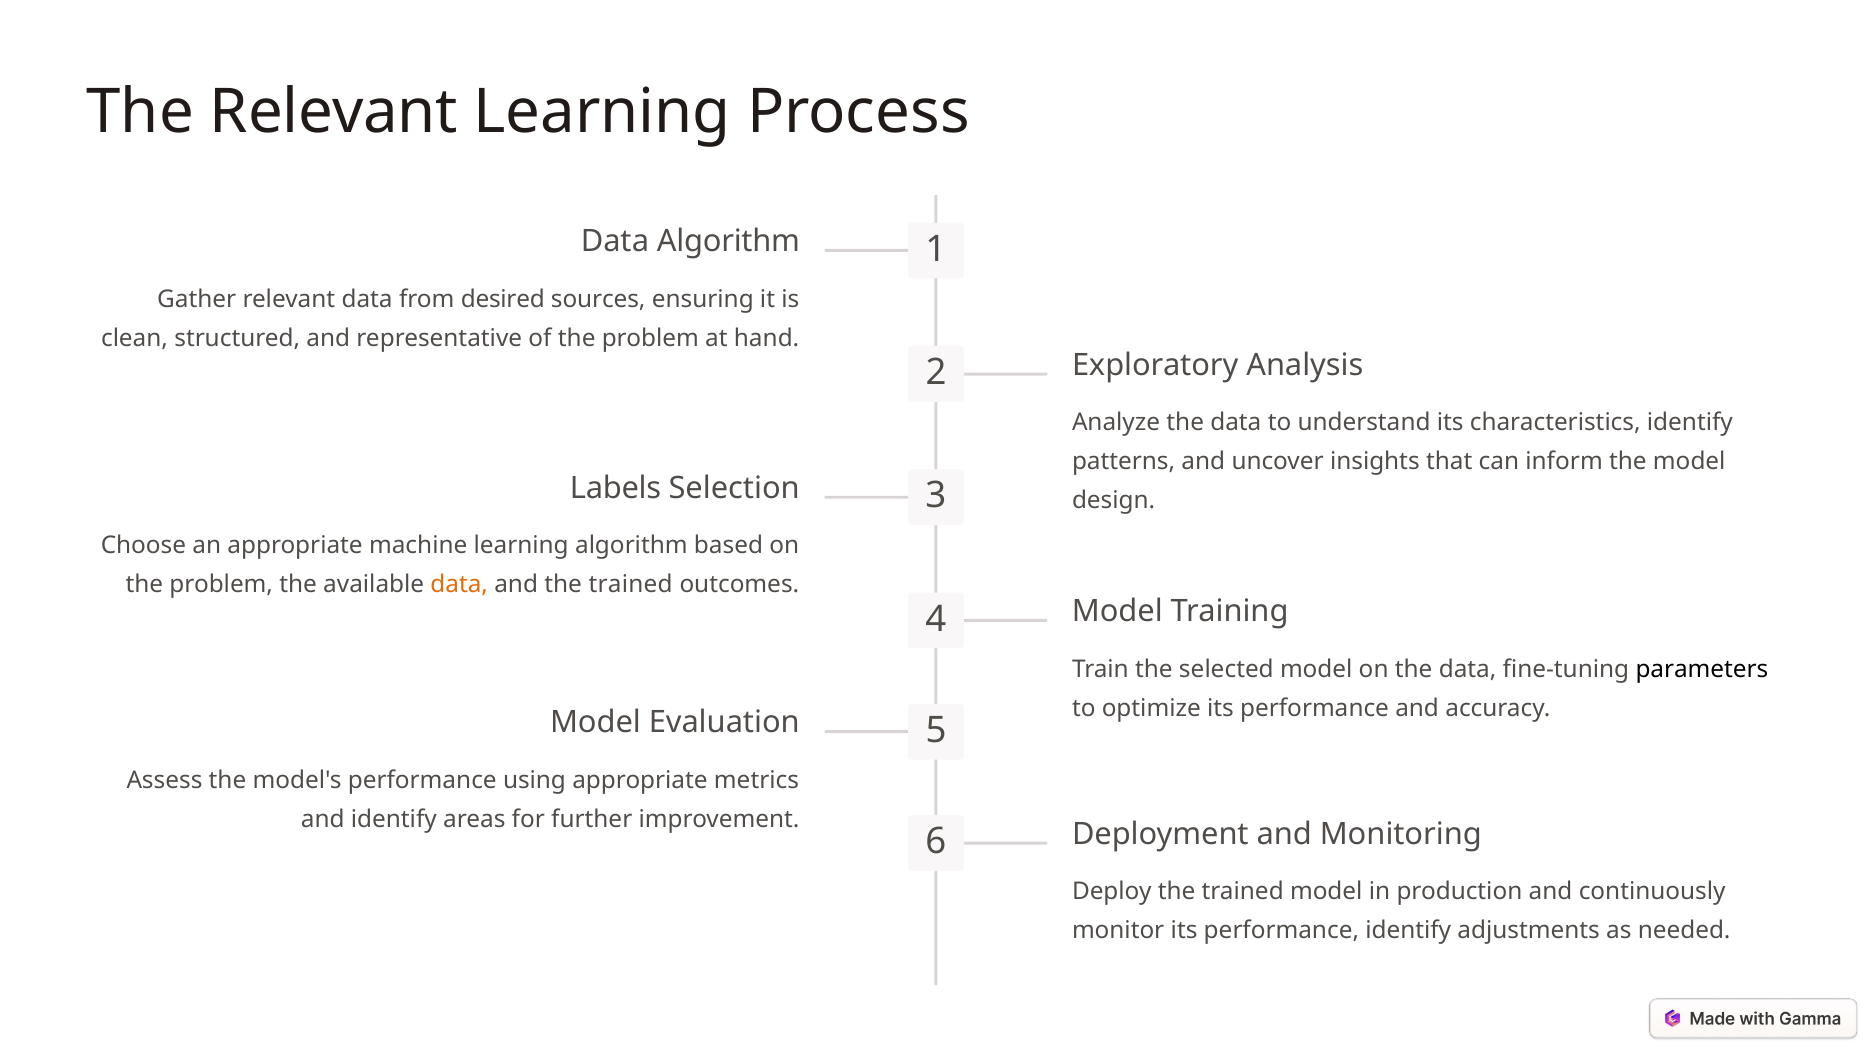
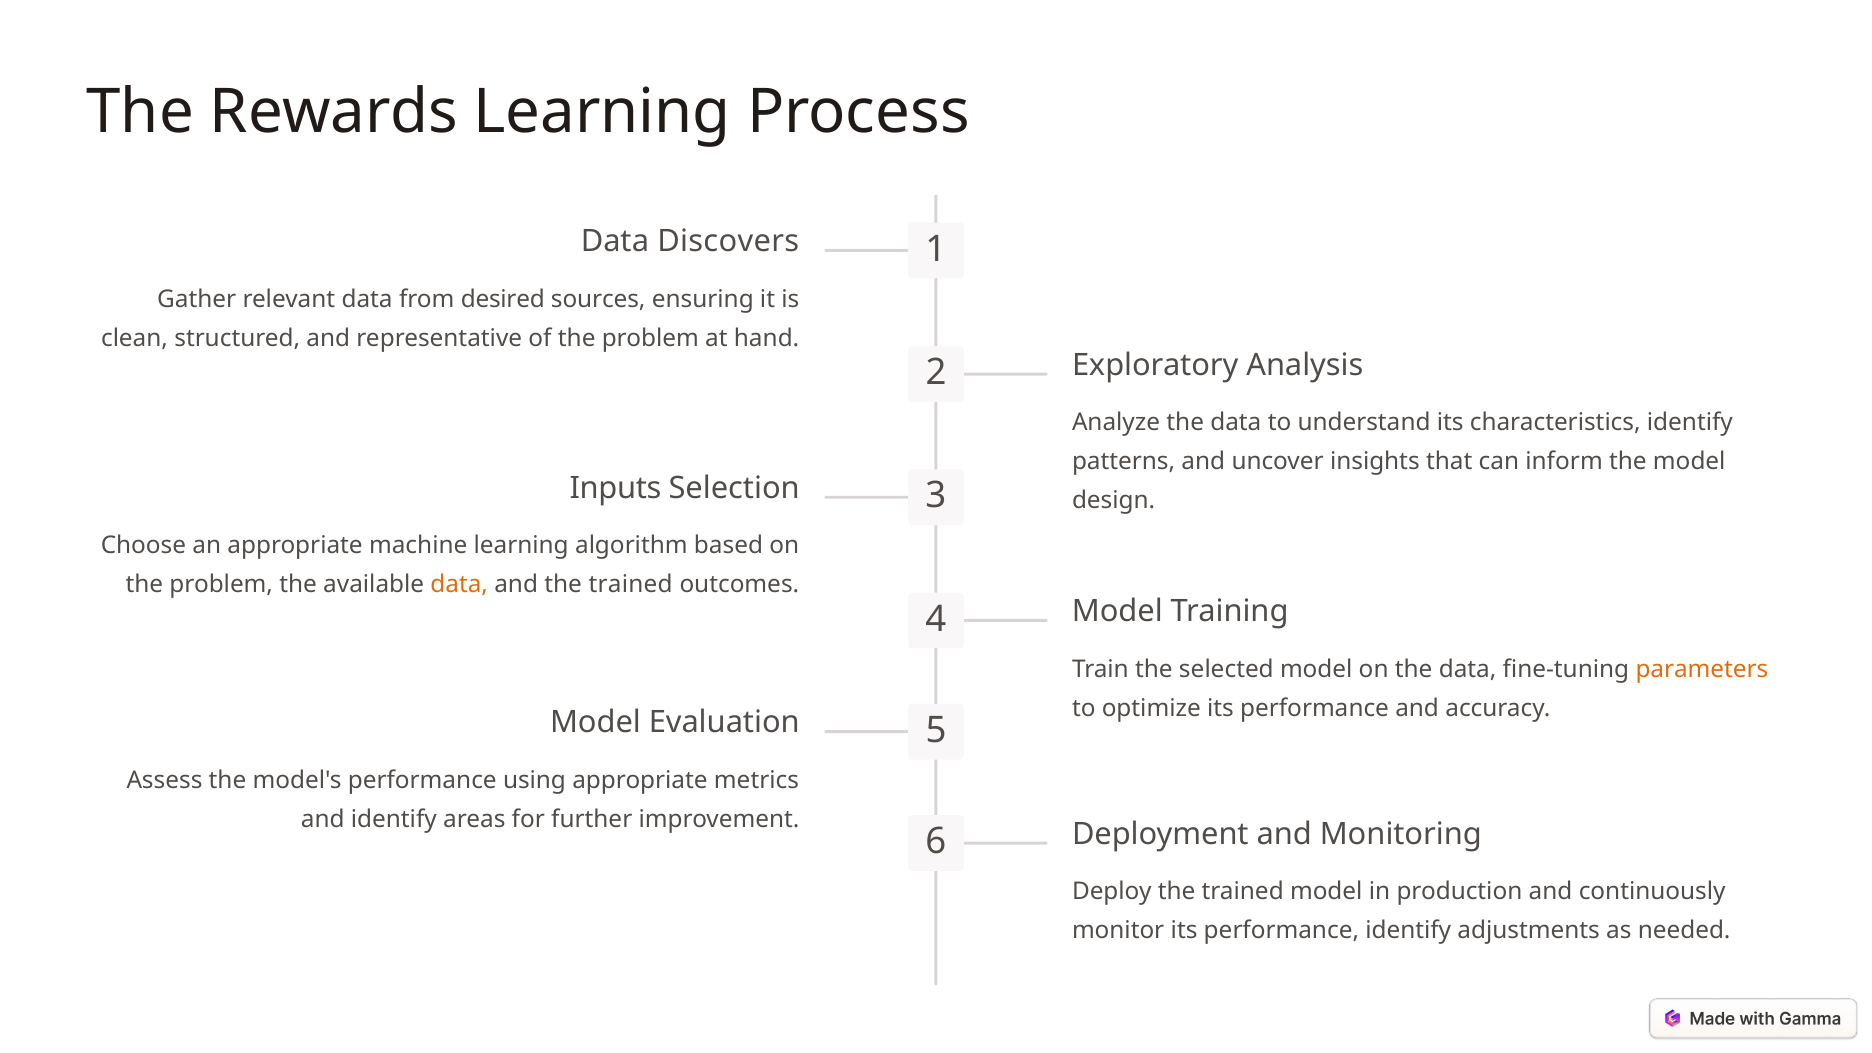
The Relevant: Relevant -> Rewards (334, 112)
Data Algorithm: Algorithm -> Discovers (728, 241)
Labels: Labels -> Inputs (616, 488)
parameters colour: black -> orange (1702, 669)
